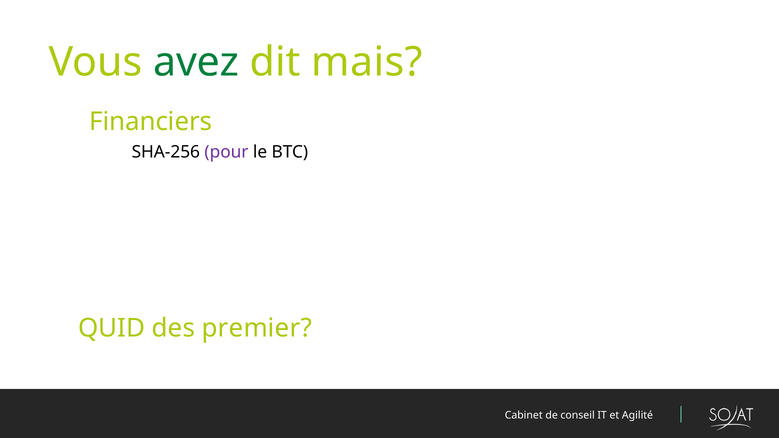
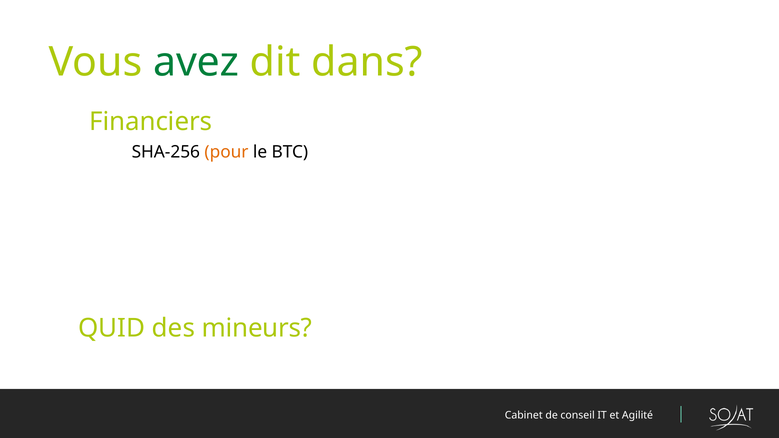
mais: mais -> dans (367, 62)
pour colour: purple -> orange (226, 152)
premier: premier -> mineurs (257, 328)
